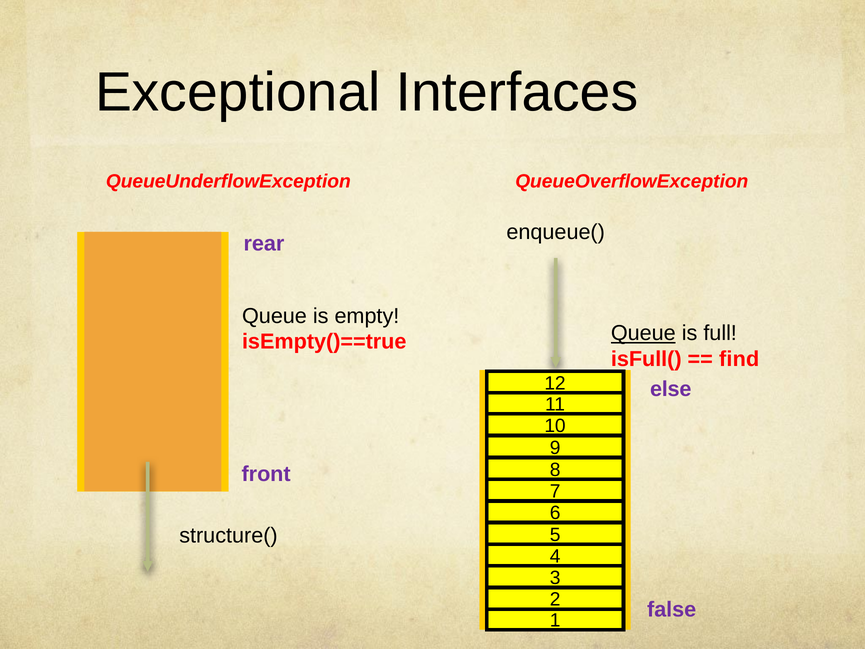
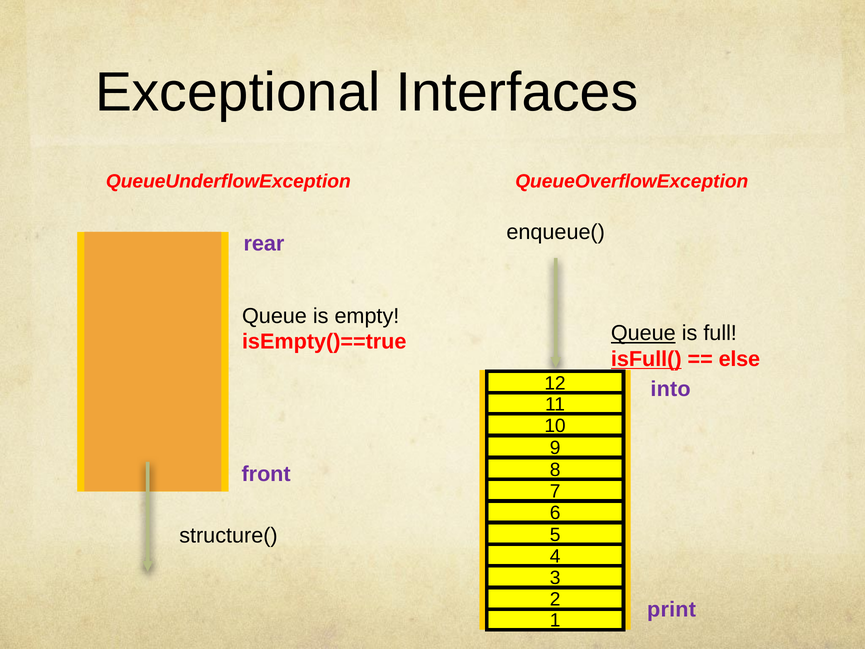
isFull( underline: none -> present (646, 359)
find: find -> else (739, 359)
else: else -> into (671, 389)
false: false -> print (672, 609)
